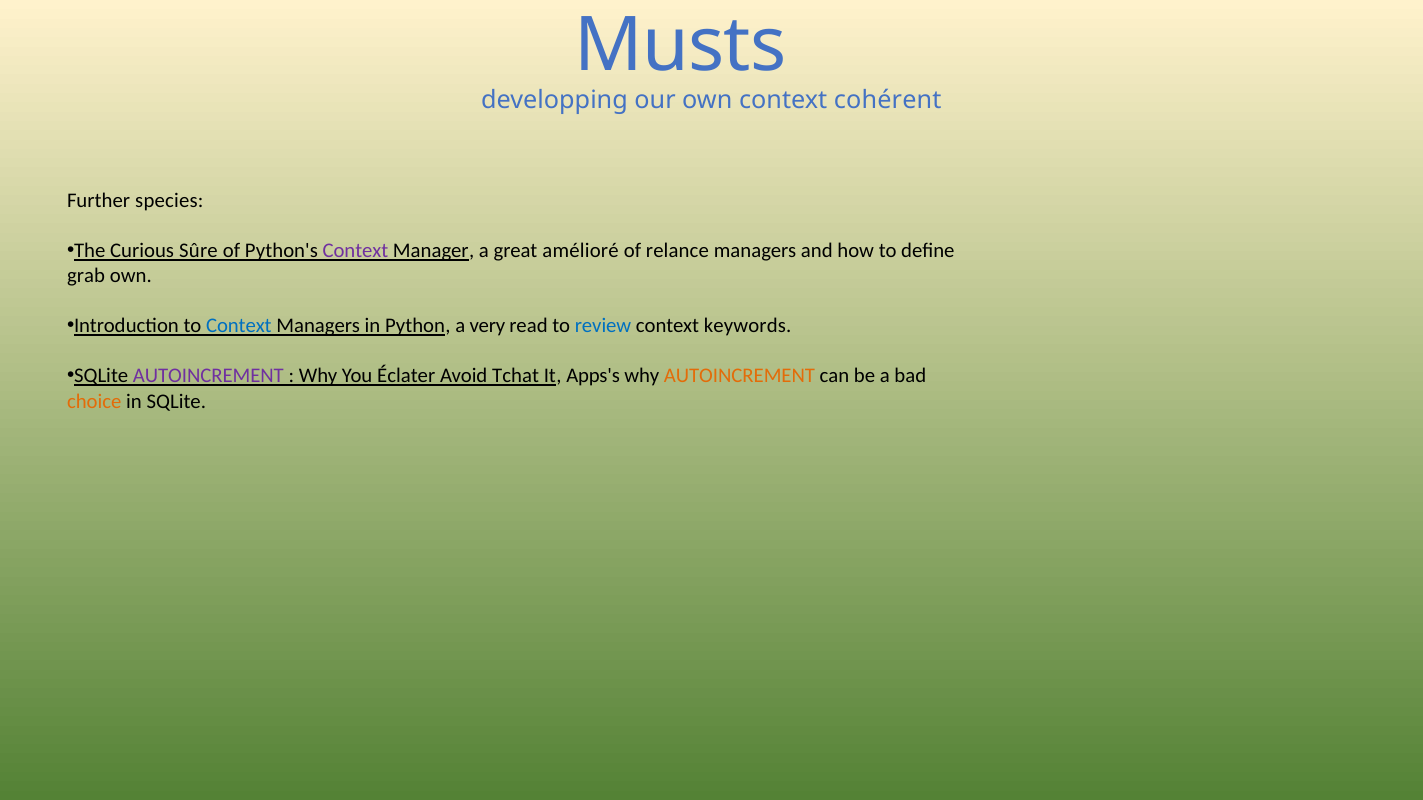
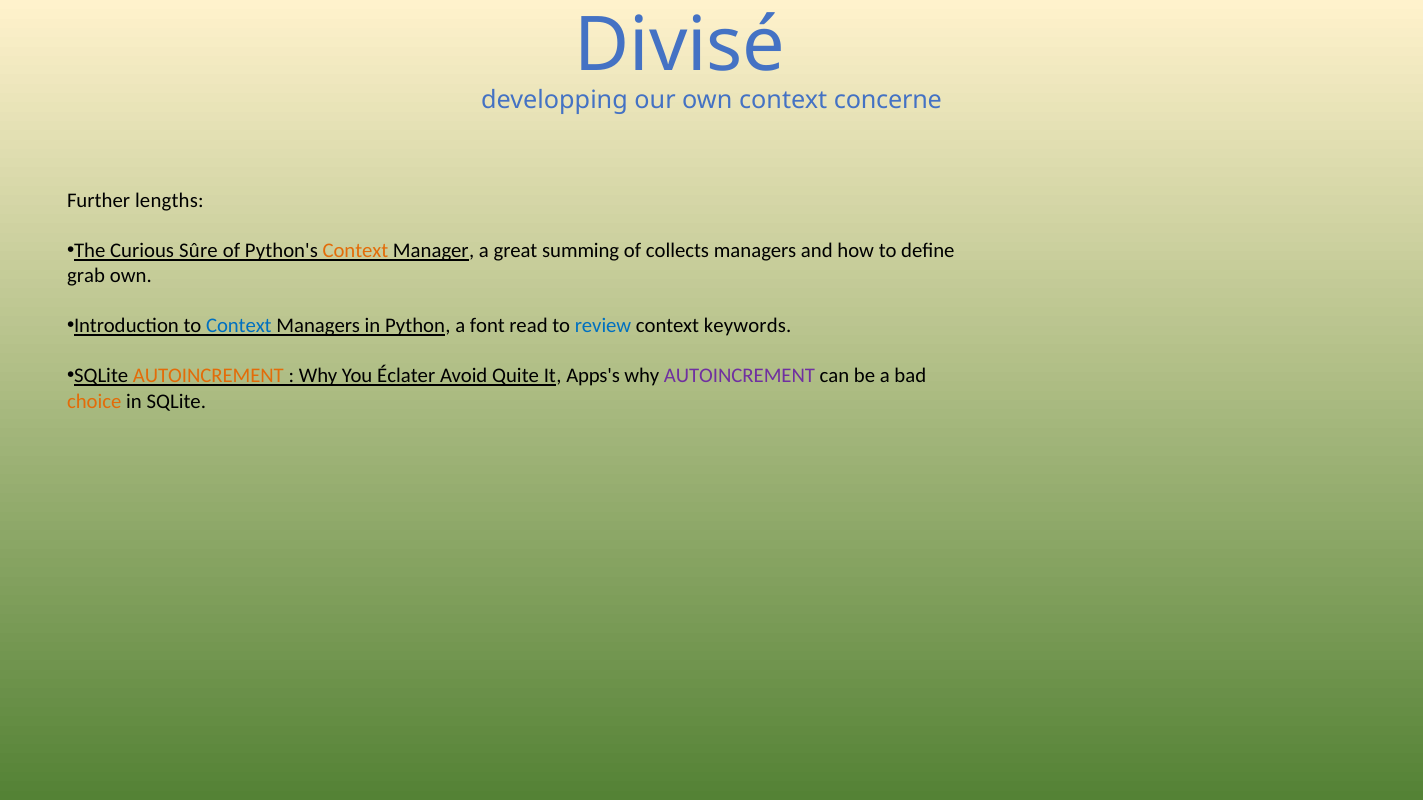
Musts: Musts -> Divisé (680, 45)
cohérent: cohérent -> concerne (888, 100)
species: species -> lengths (169, 201)
Context colour: purple -> orange (355, 251)
amélioré: amélioré -> summing (581, 251)
relance: relance -> collects (677, 251)
very: very -> font (487, 326)
AUTOINCREMENT colour: purple -> orange (208, 376)
Tchat: Tchat -> Quite (516, 376)
AUTOINCREMENT colour: orange -> purple (739, 376)
